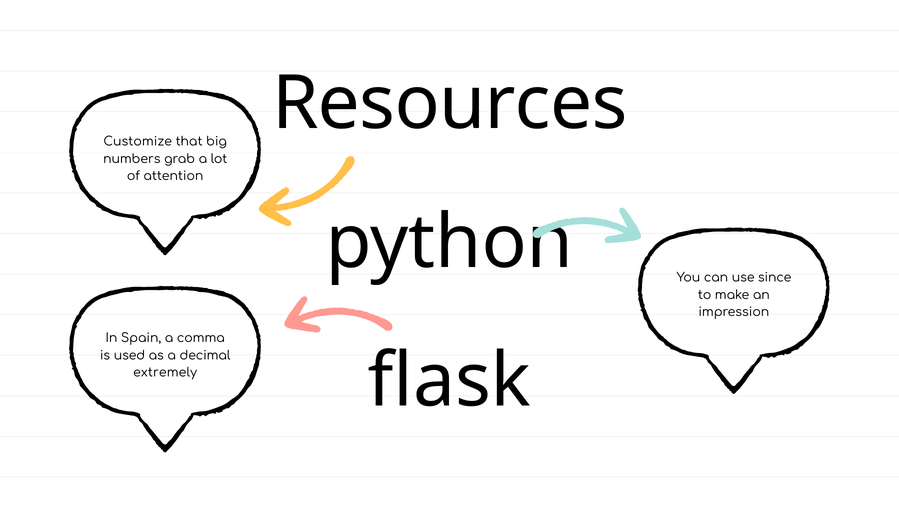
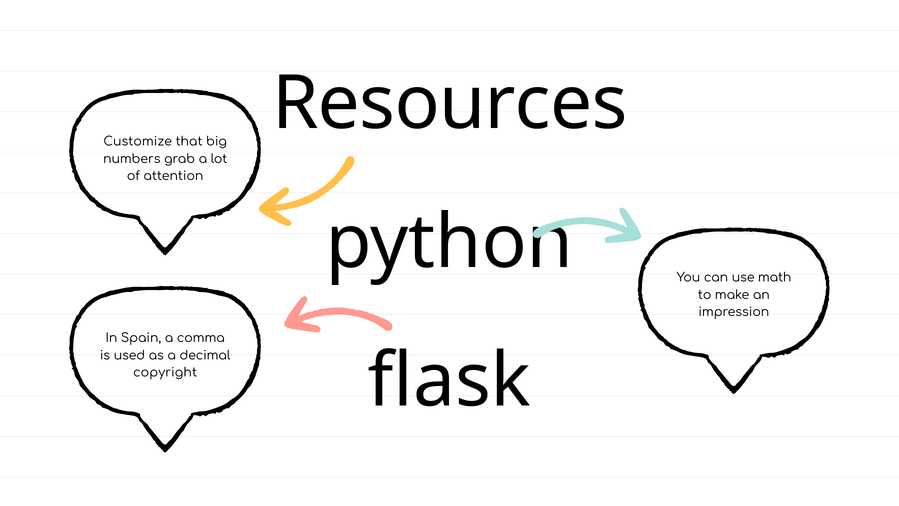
since: since -> math (775, 278)
extremely: extremely -> copyright (165, 372)
